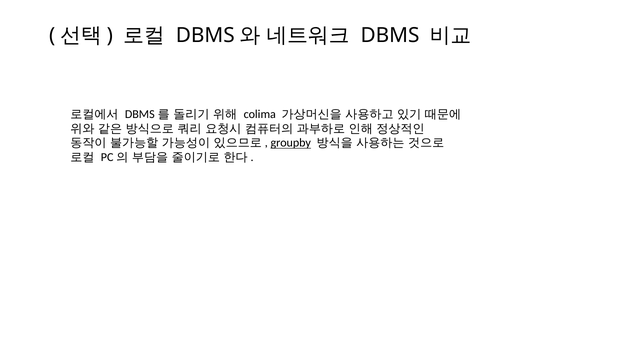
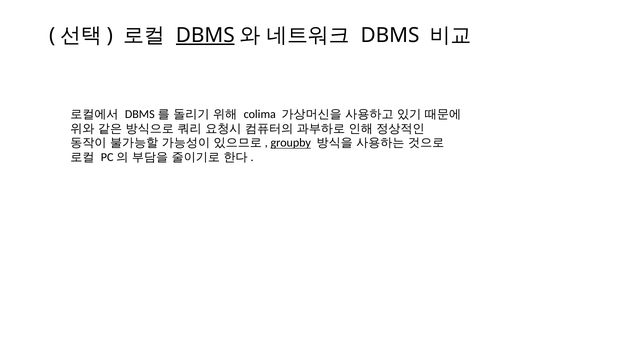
DBMS underline: none -> present (205, 35)
